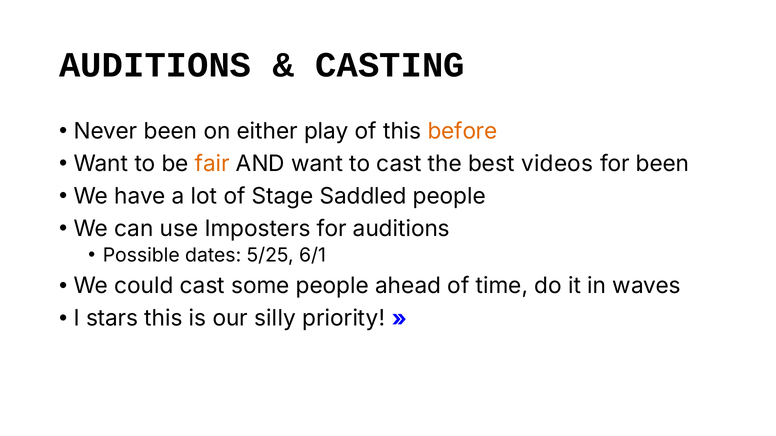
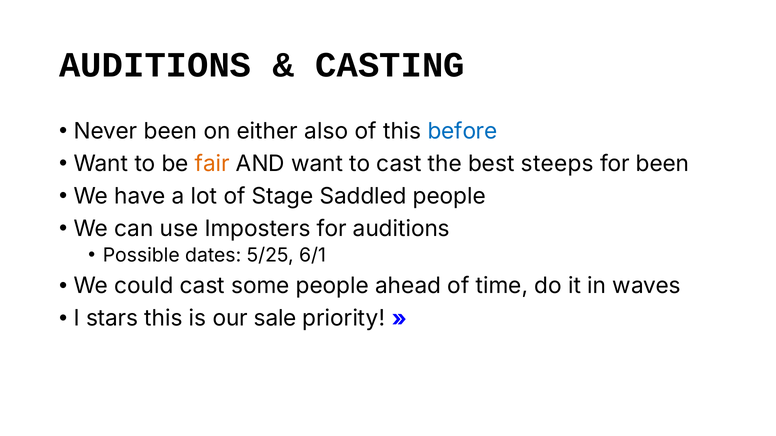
play: play -> also (326, 131)
before colour: orange -> blue (463, 131)
videos: videos -> steeps (557, 164)
silly: silly -> sale (275, 319)
